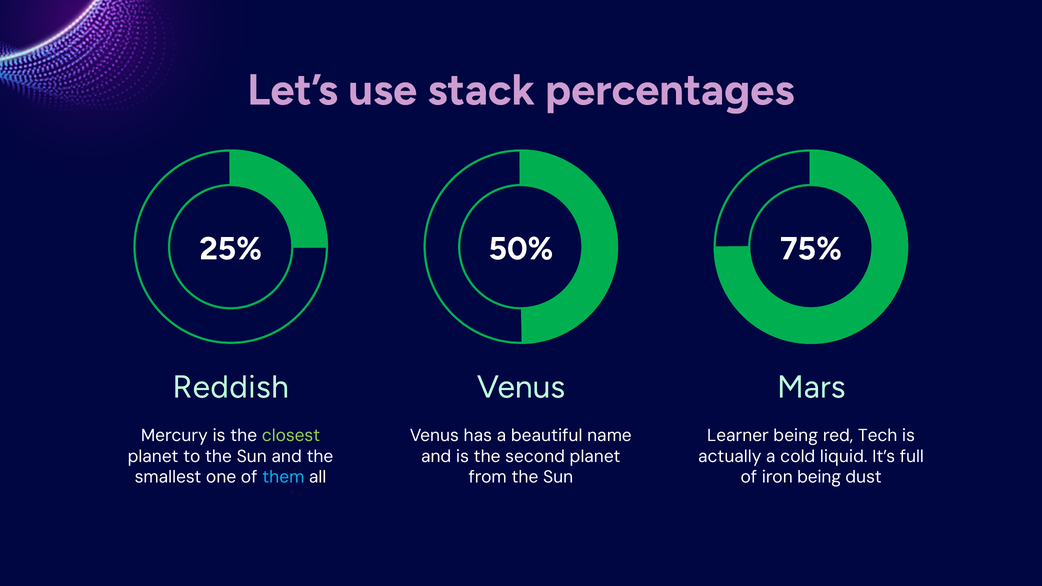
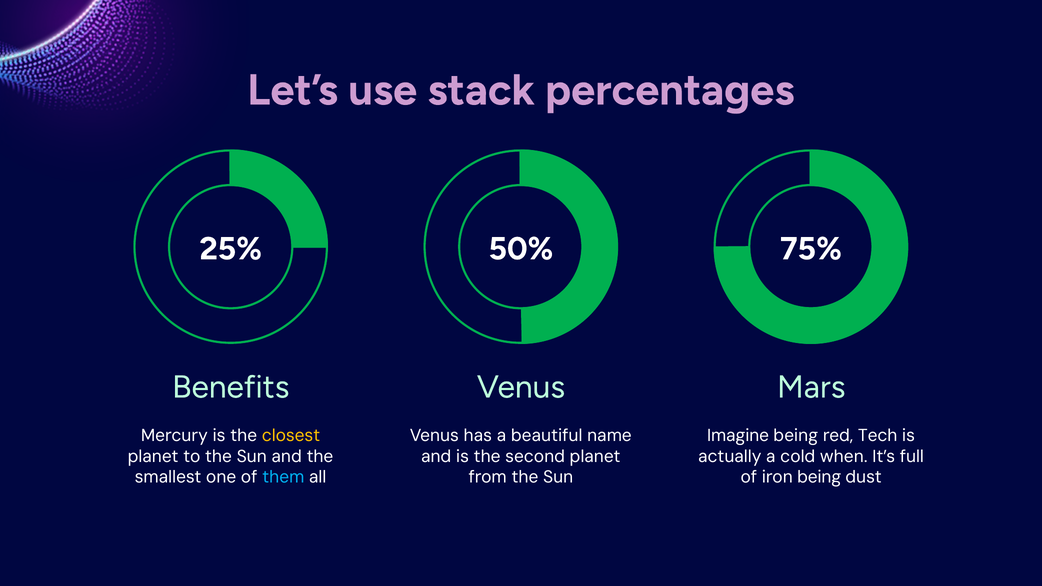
Reddish: Reddish -> Benefits (231, 387)
closest colour: light green -> yellow (291, 436)
Learner: Learner -> Imagine (738, 436)
liquid: liquid -> when (844, 456)
